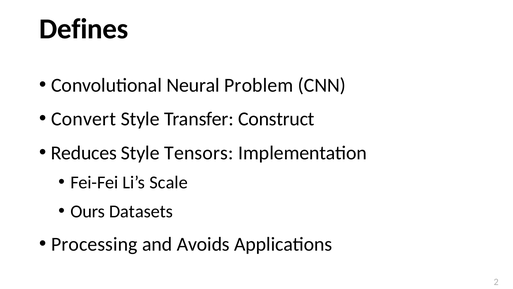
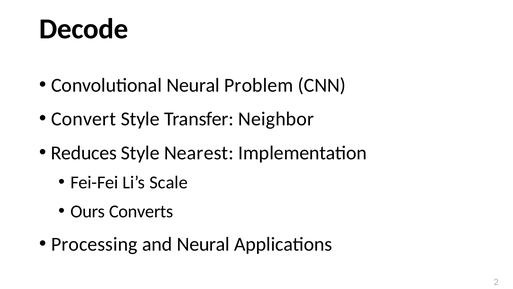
Defines: Defines -> Decode (84, 29)
Construct: Construct -> Neighbor (276, 119)
Tensors: Tensors -> Nearest (199, 153)
Datasets: Datasets -> Converts (141, 211)
and Avoids: Avoids -> Neural (203, 244)
